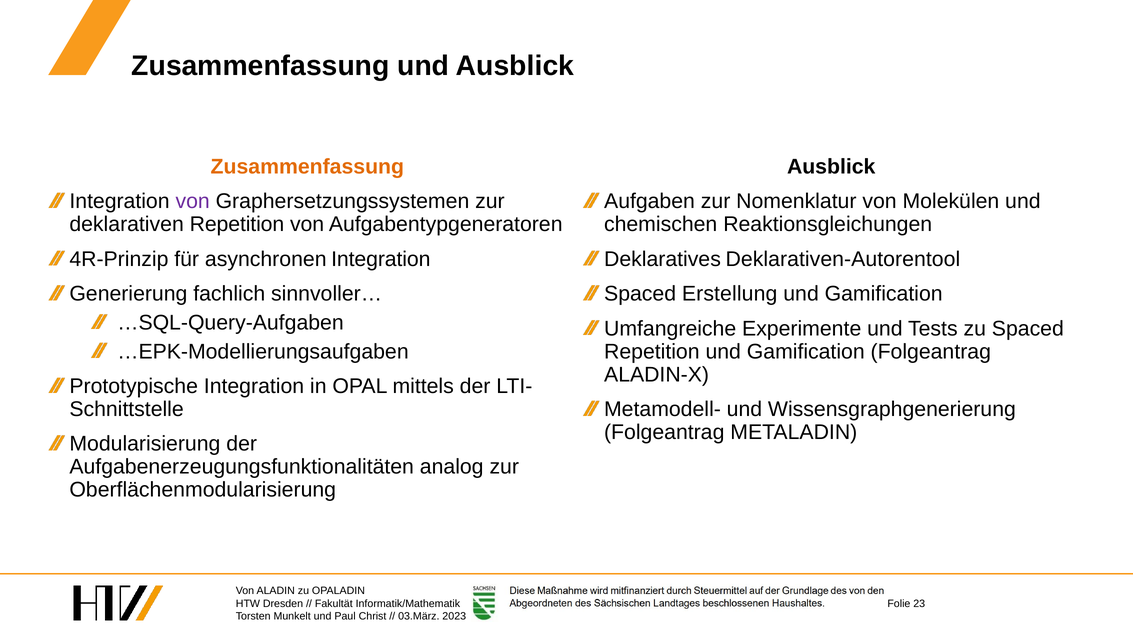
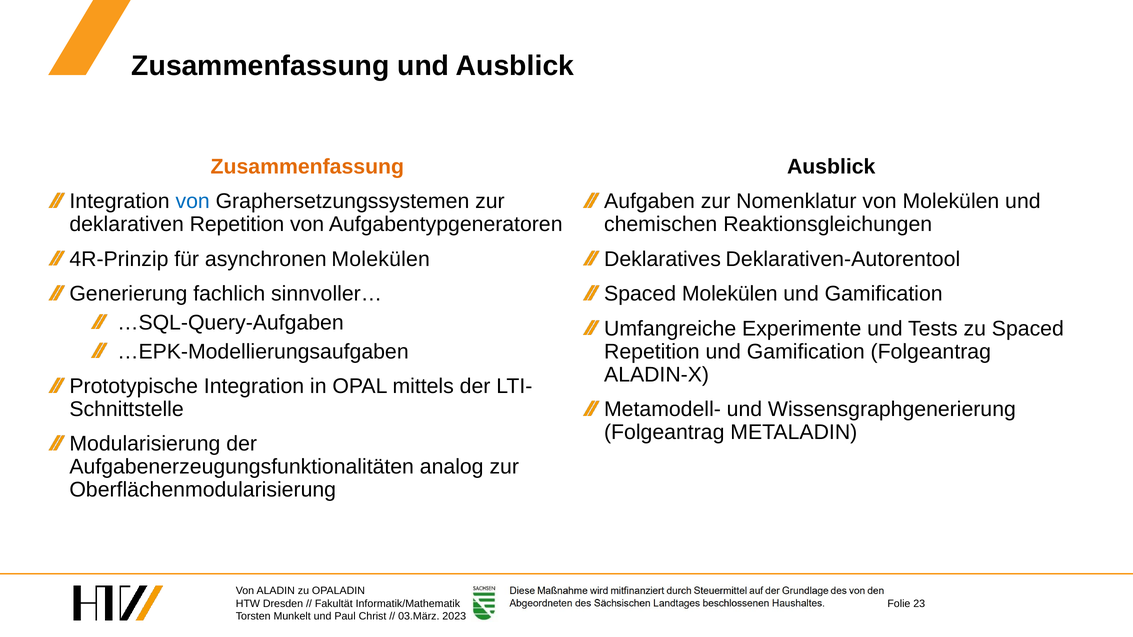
von colour: purple -> blue (193, 202)
asynchronen Integration: Integration -> Molekülen (381, 259)
Spaced Erstellung: Erstellung -> Molekülen (730, 294)
